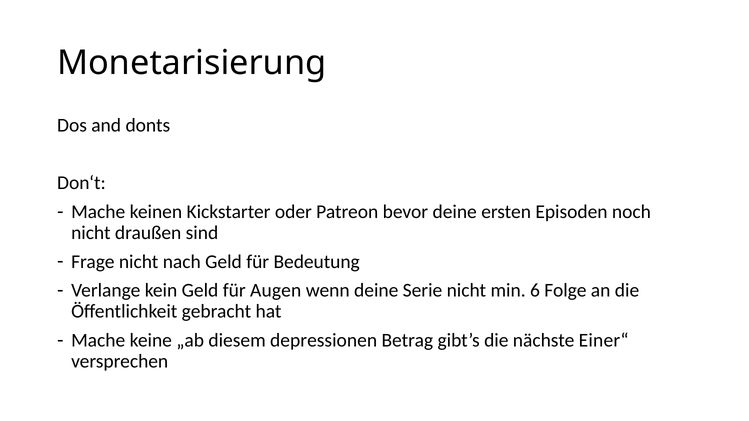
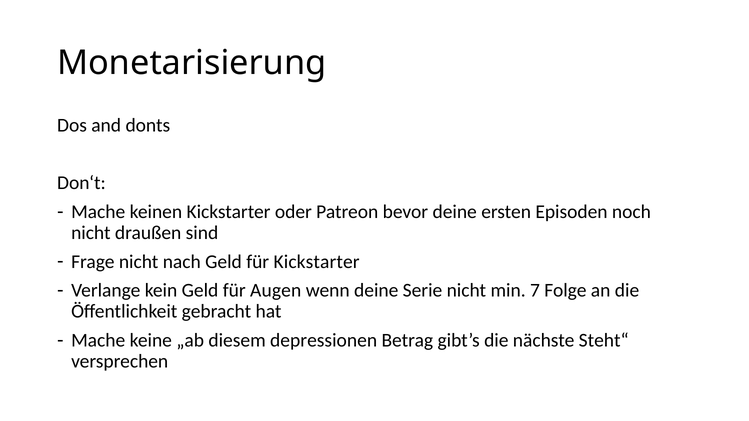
für Bedeutung: Bedeutung -> Kickstarter (317, 262)
6: 6 -> 7 (535, 291)
Einer“: Einer“ -> Steht“ (604, 341)
